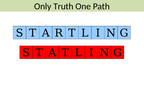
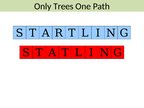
Truth: Truth -> Trees (63, 6)
